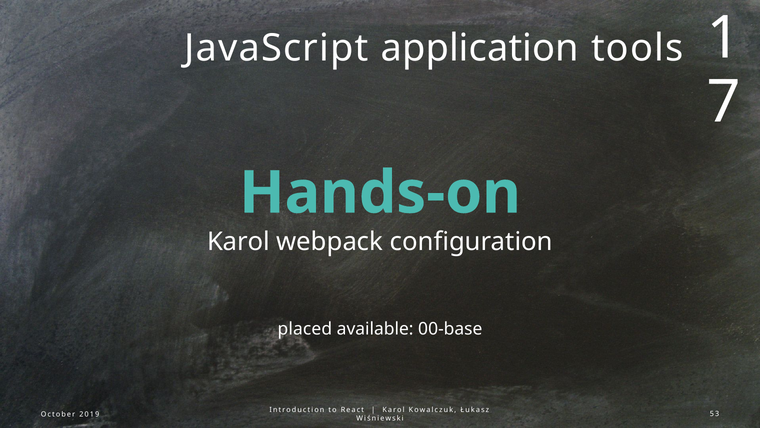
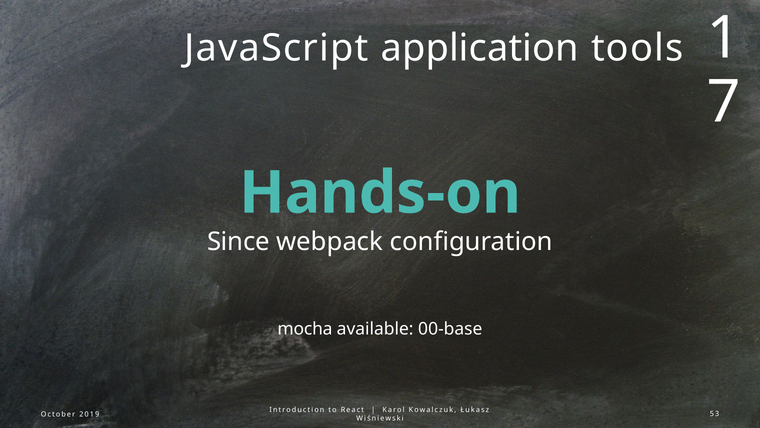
Karol: Karol -> Since (238, 242)
placed: placed -> mocha (305, 329)
